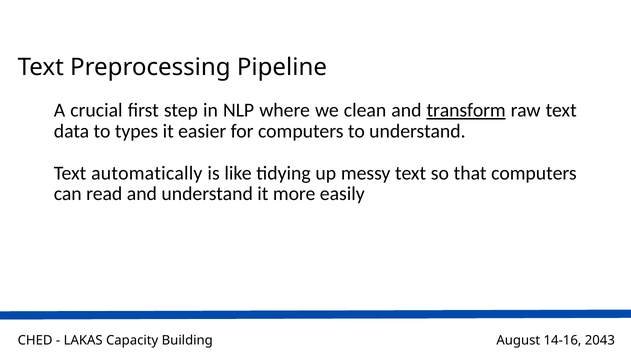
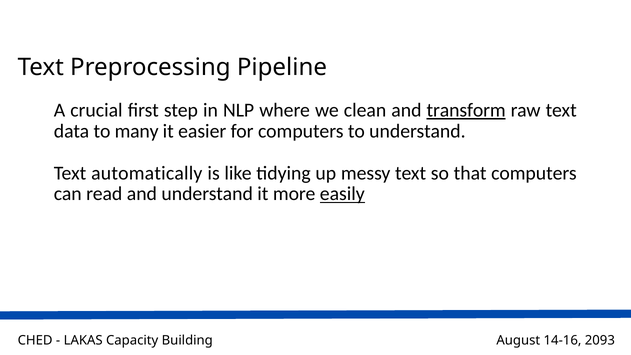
types: types -> many (137, 131)
easily underline: none -> present (342, 194)
2043: 2043 -> 2093 (600, 340)
